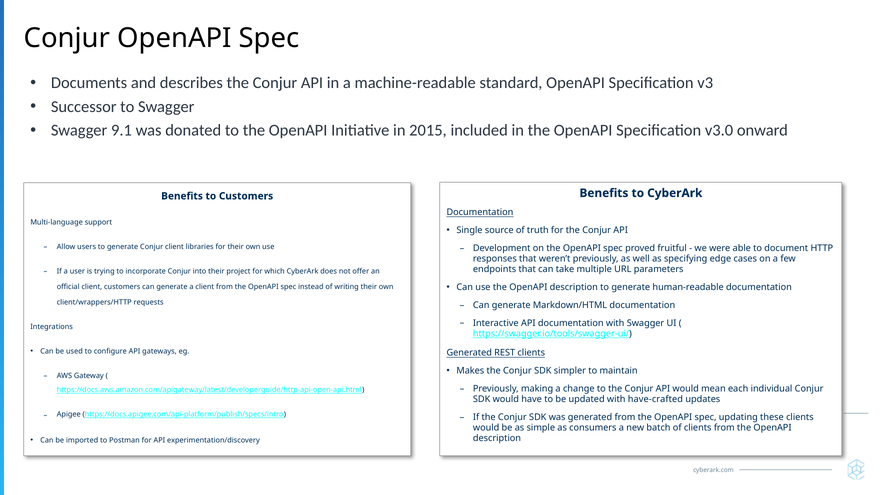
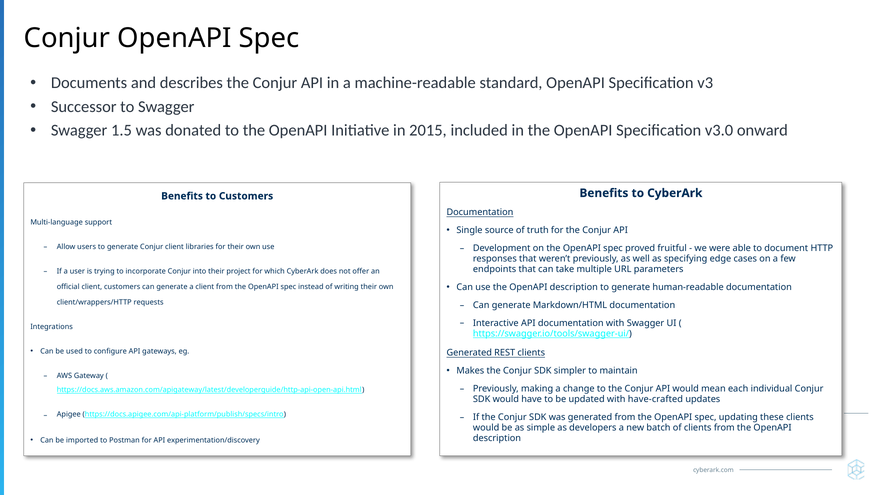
9.1: 9.1 -> 1.5 (121, 130)
consumers: consumers -> developers (593, 428)
